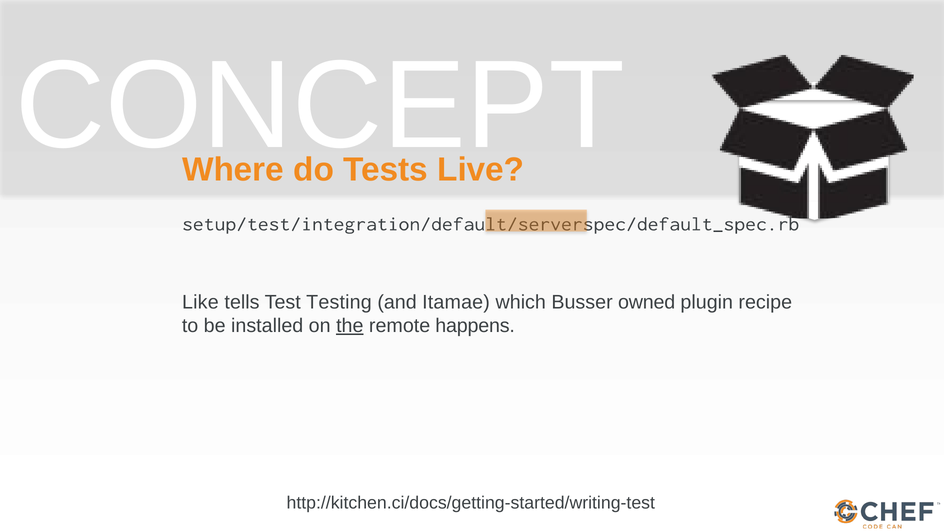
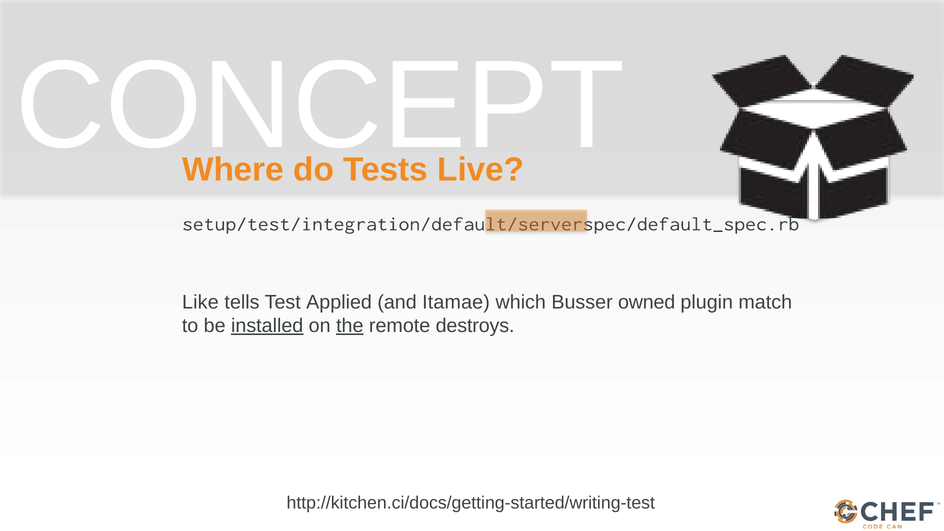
Testing: Testing -> Applied (339, 302)
recipe: recipe -> match (765, 302)
installed underline: none -> present (267, 326)
happens: happens -> destroys (475, 326)
